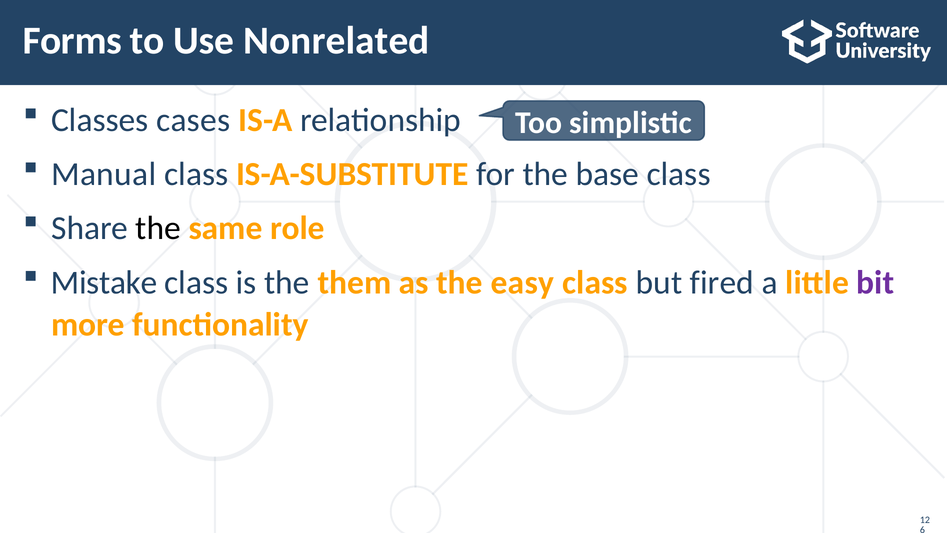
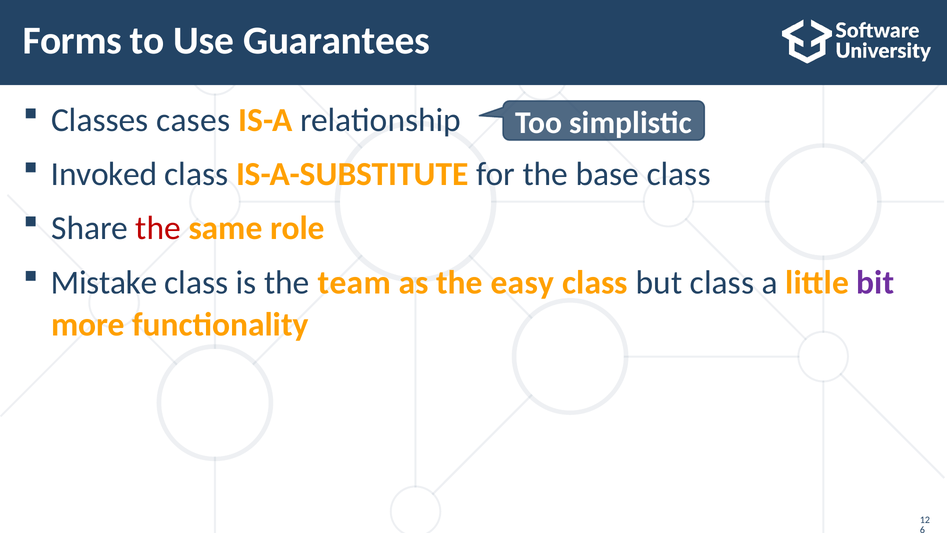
Nonrelated: Nonrelated -> Guarantees (337, 41)
Manual: Manual -> Invoked (104, 174)
the colour: black -> red (158, 228)
them: them -> team (354, 282)
but fired: fired -> class (722, 282)
